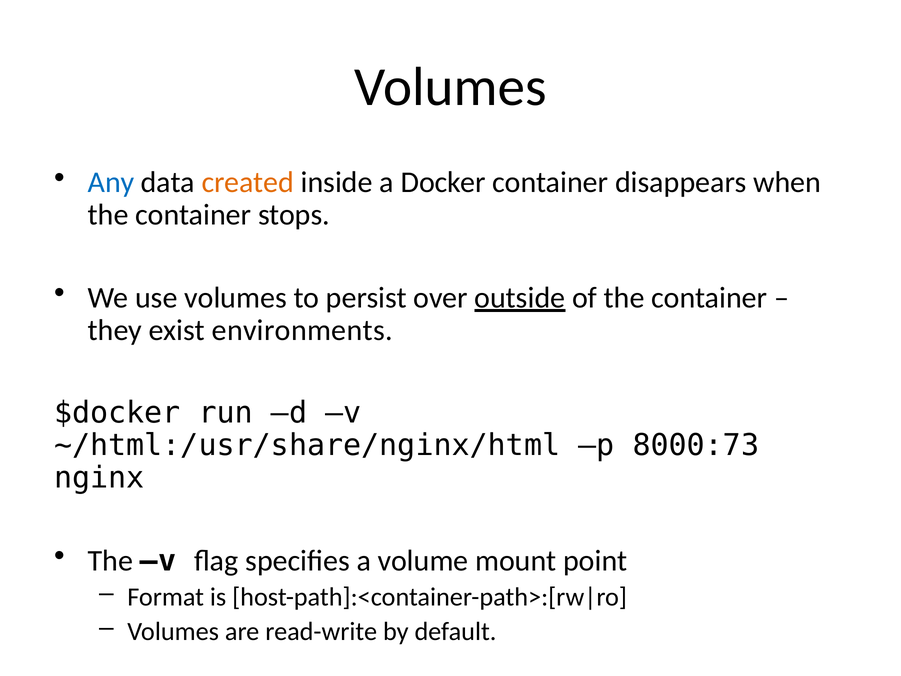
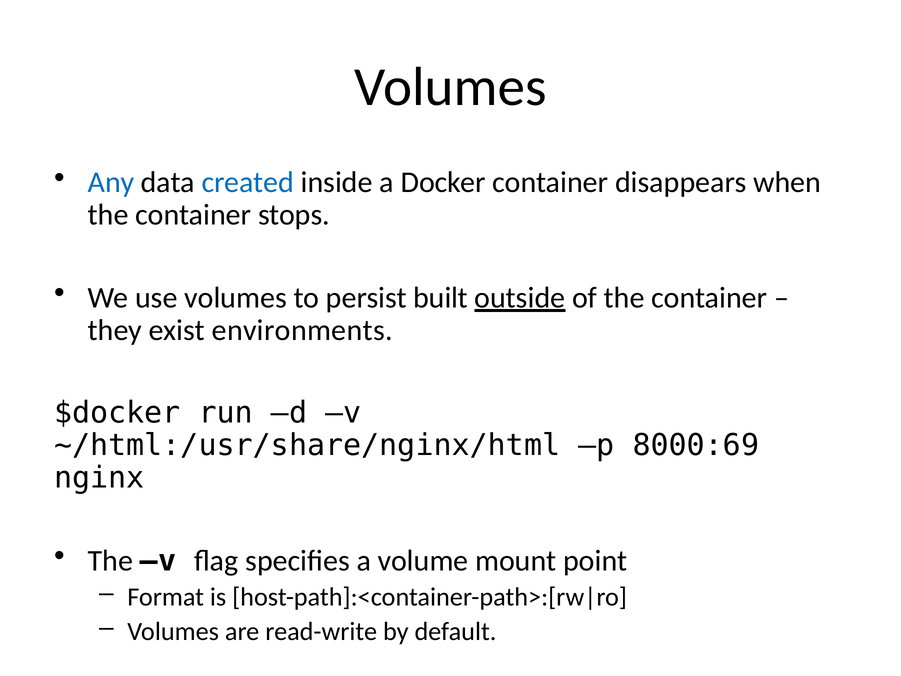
created colour: orange -> blue (248, 182)
over: over -> built (441, 298)
8000:73: 8000:73 -> 8000:69 (696, 445)
